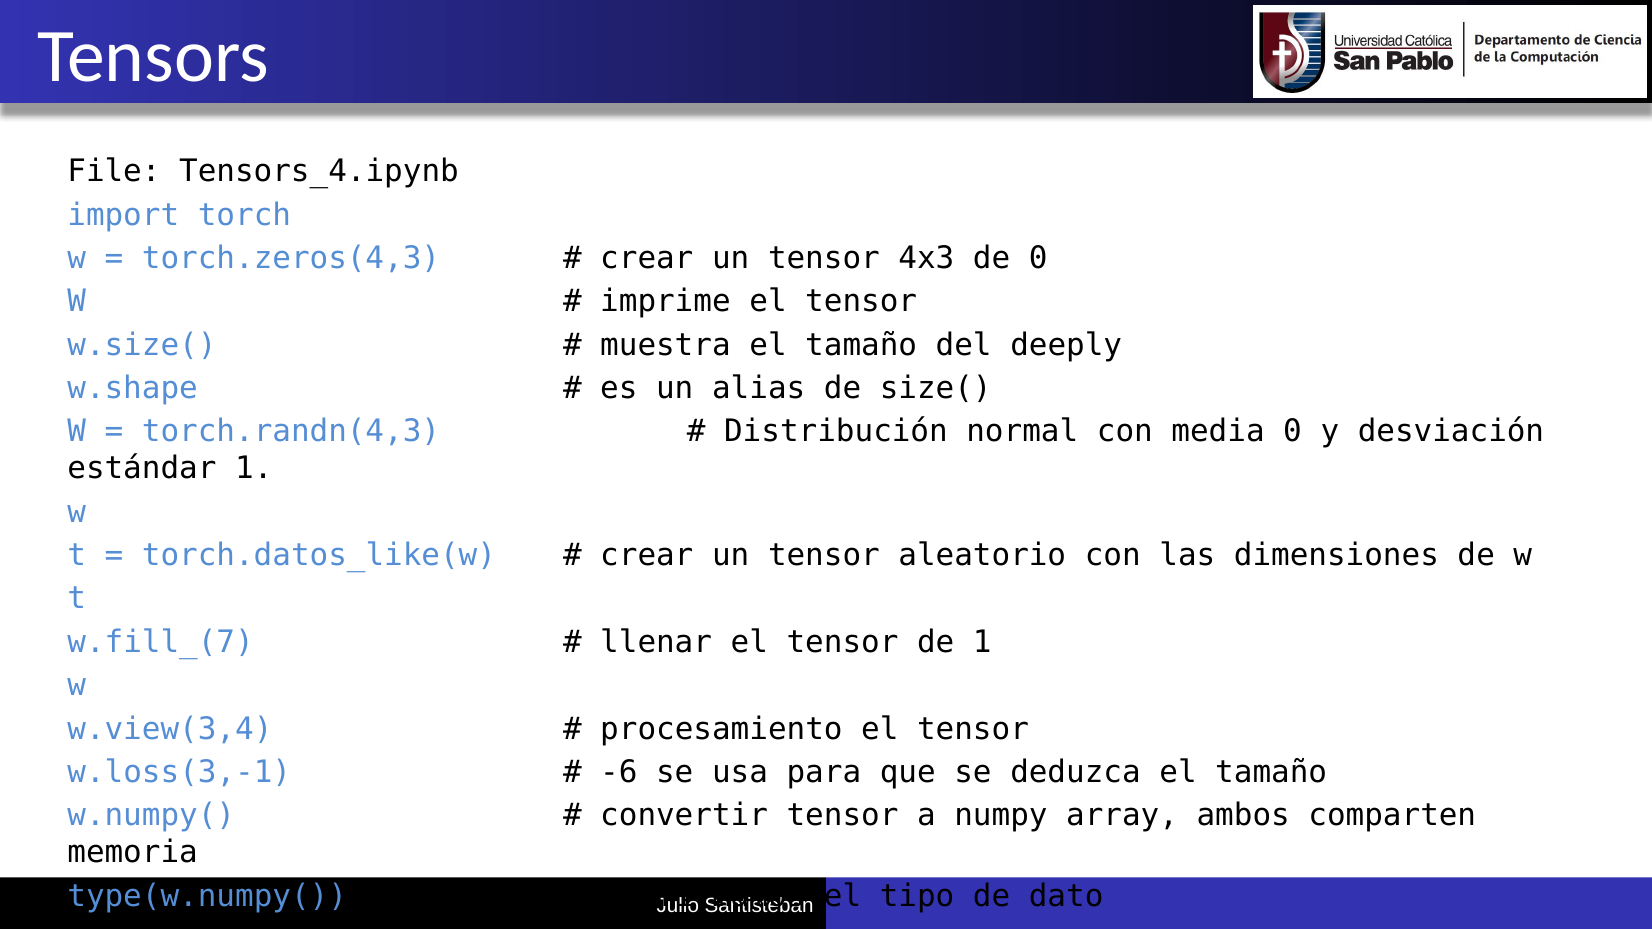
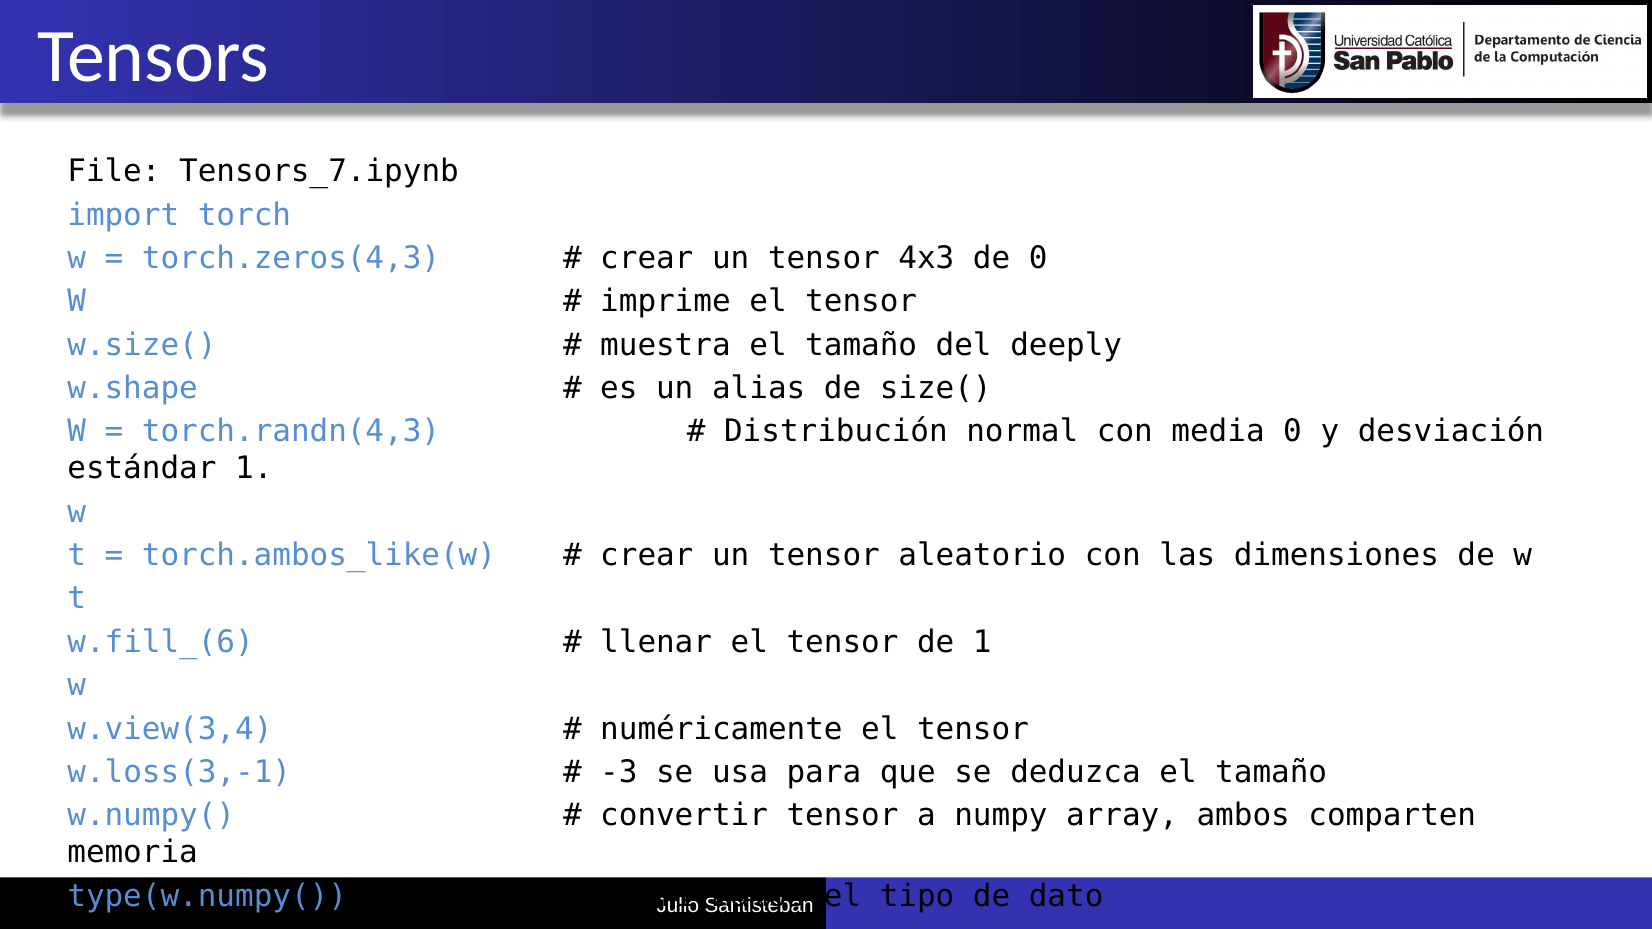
Tensors_4.ipynb: Tensors_4.ipynb -> Tensors_7.ipynb (319, 171)
torch.datos_like(w: torch.datos_like(w -> torch.ambos_like(w (319, 556)
w.fill_(7: w.fill_(7 -> w.fill_(6 (161, 642)
procesamiento: procesamiento -> numéricamente (721, 729)
-6: -6 -> -3 (619, 772)
